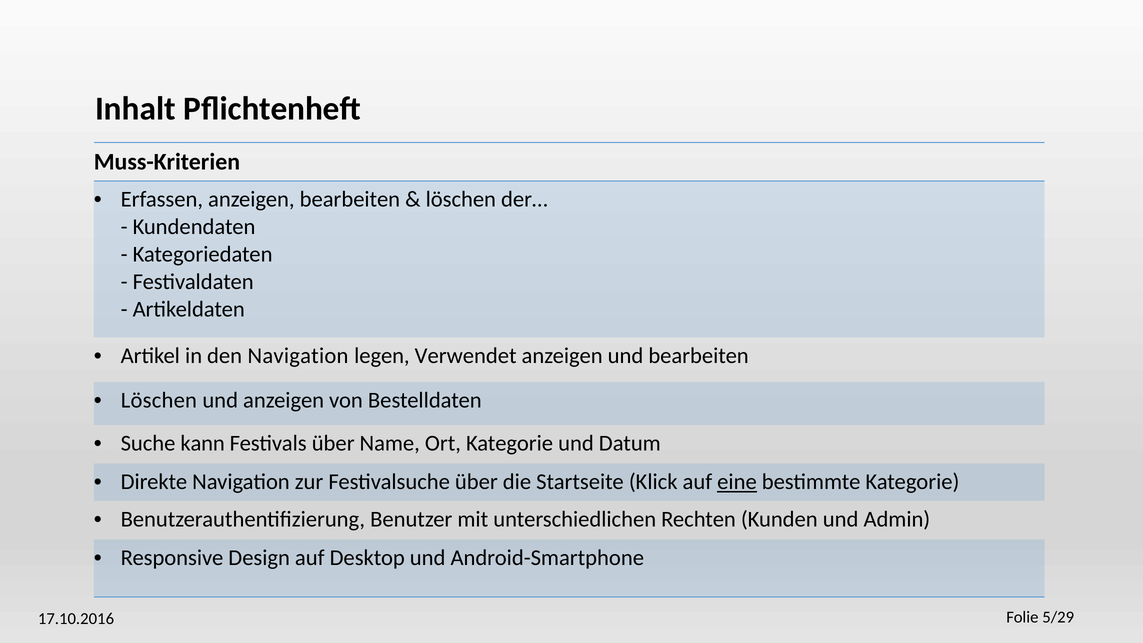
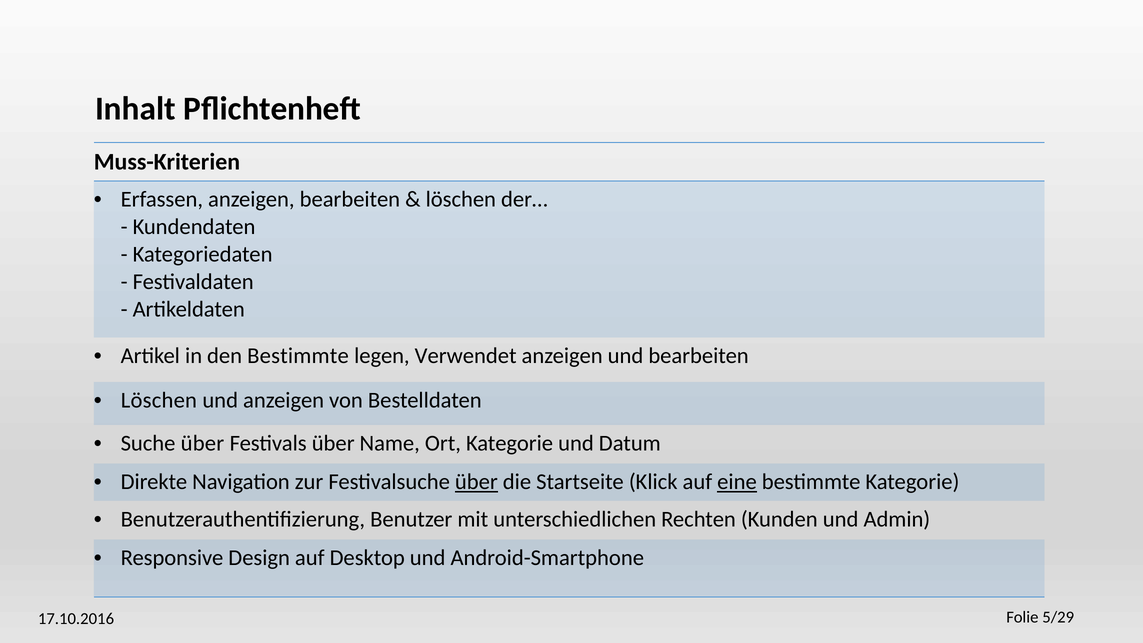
den Navigation: Navigation -> Bestimmte (298, 356)
Suche kann: kann -> über (202, 443)
über underline: none -> present (476, 482)
